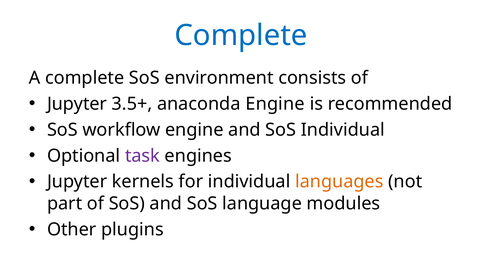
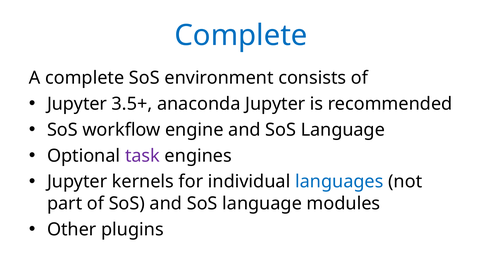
anaconda Engine: Engine -> Jupyter (275, 104)
engine and SoS Individual: Individual -> Language (343, 130)
languages colour: orange -> blue (339, 182)
